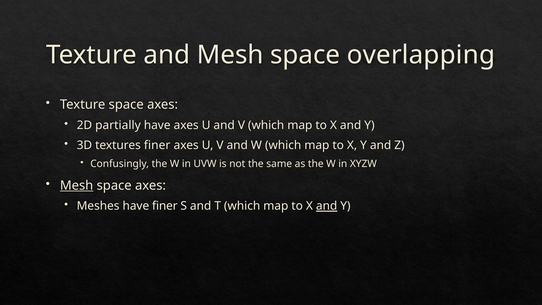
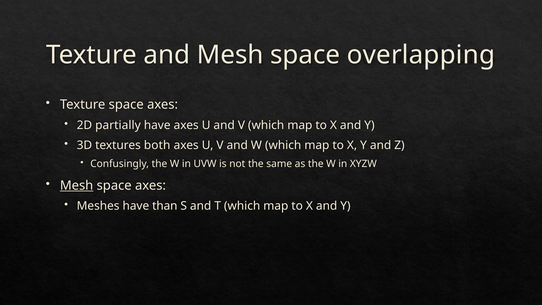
textures finer: finer -> both (157, 145)
have finer: finer -> than (165, 206)
and underline: present -> none (327, 206)
